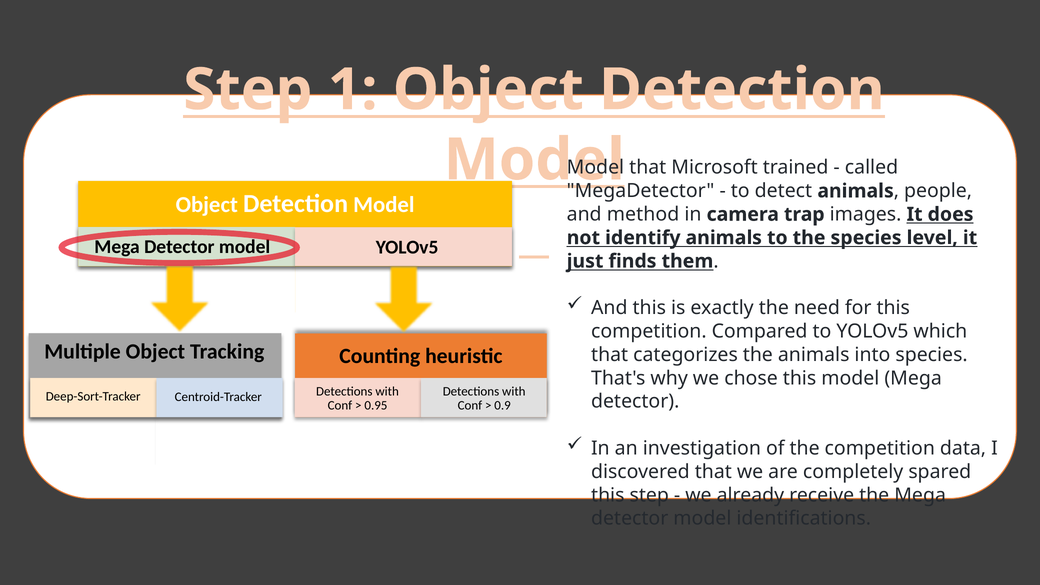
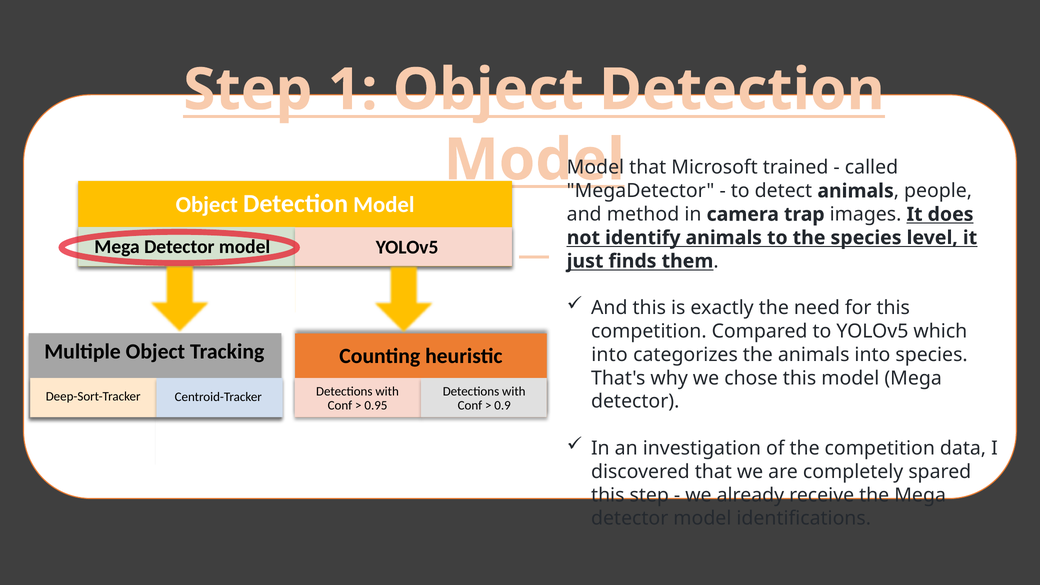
that: that -> into (610, 355)
